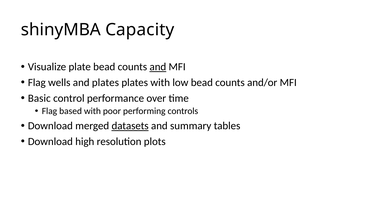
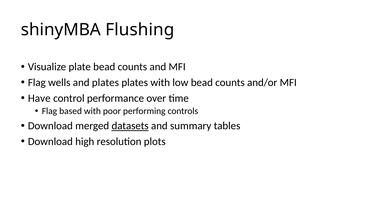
Capacity: Capacity -> Flushing (140, 30)
and underline: present -> none (158, 67)
Basic: Basic -> Have (39, 98)
